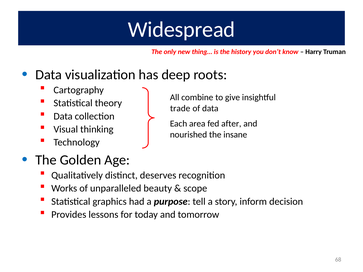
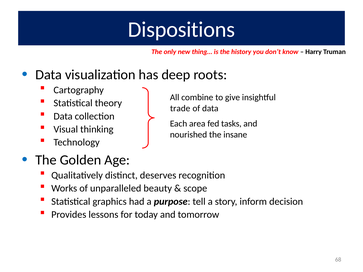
Widespread: Widespread -> Dispositions (182, 30)
after: after -> tasks (231, 124)
